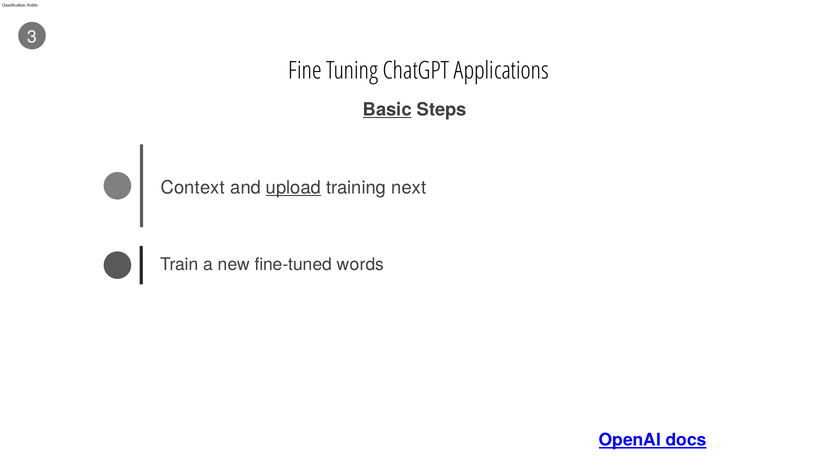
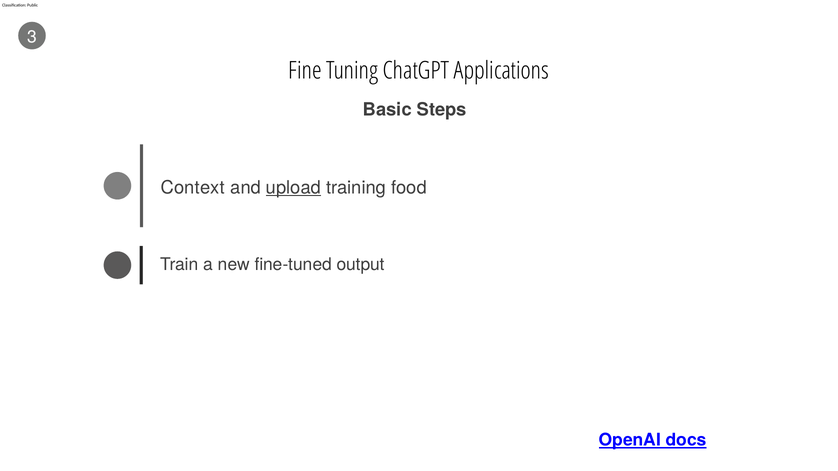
Basic underline: present -> none (387, 110)
next: next -> food (409, 188)
words: words -> output (361, 265)
